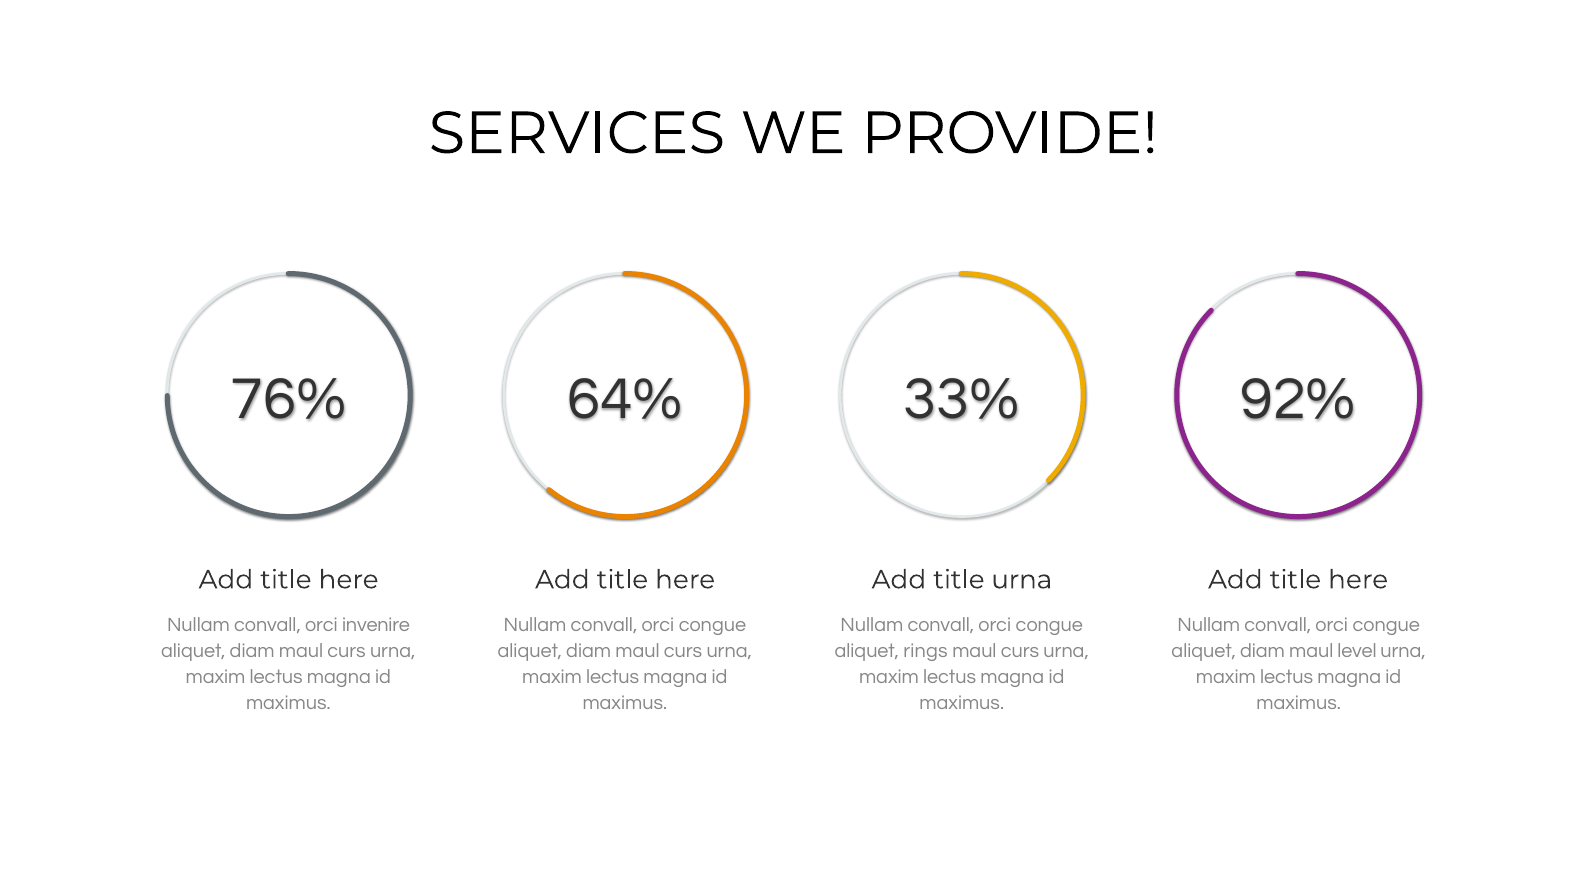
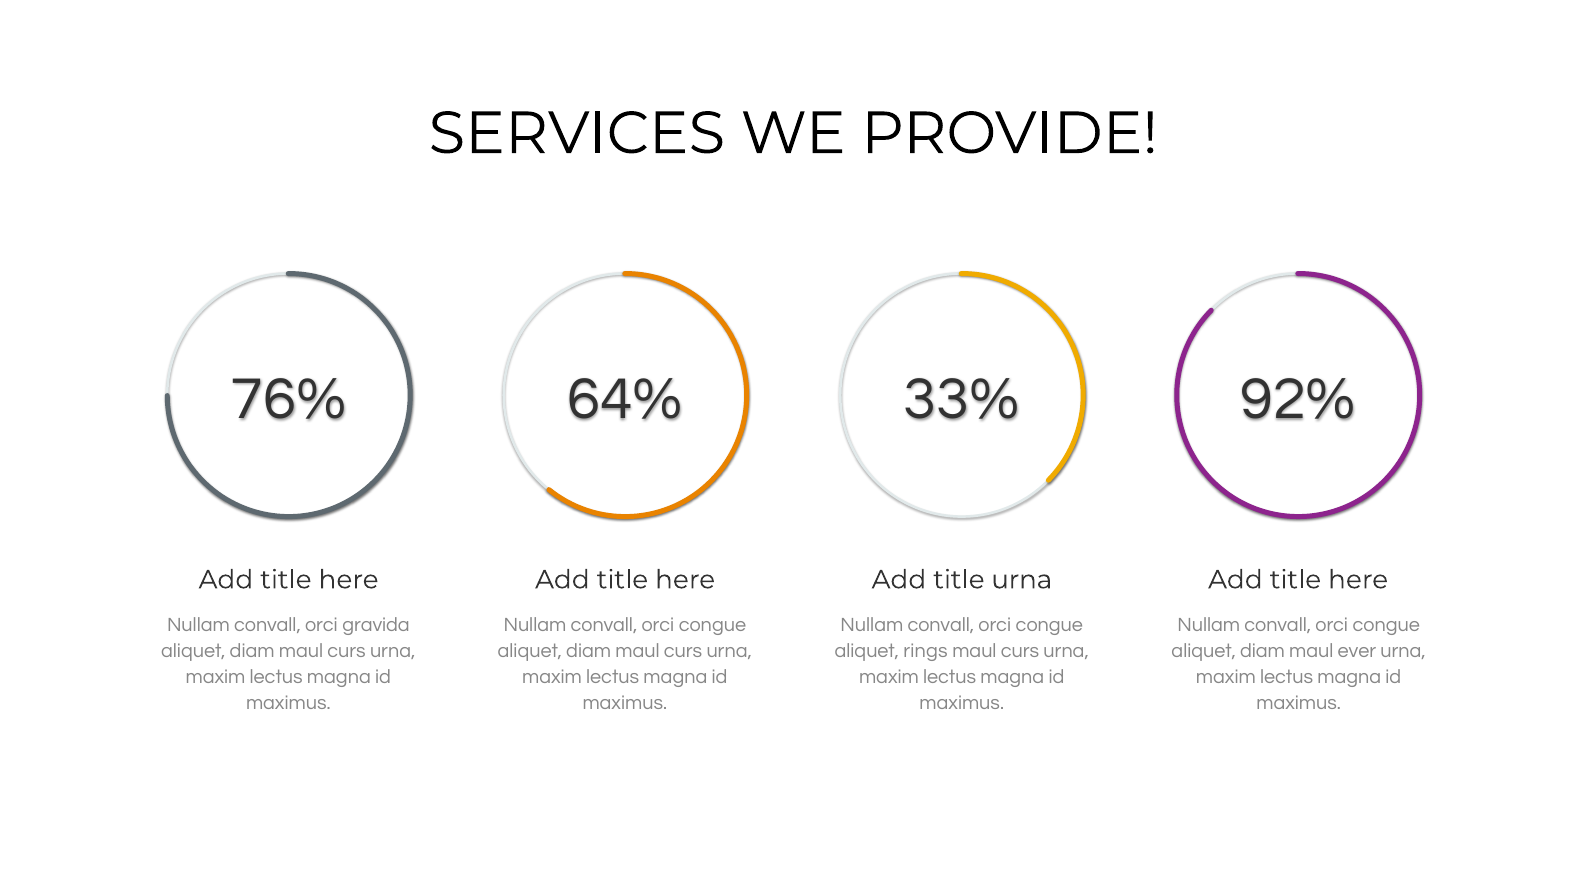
invenire: invenire -> gravida (376, 624)
level: level -> ever (1357, 651)
